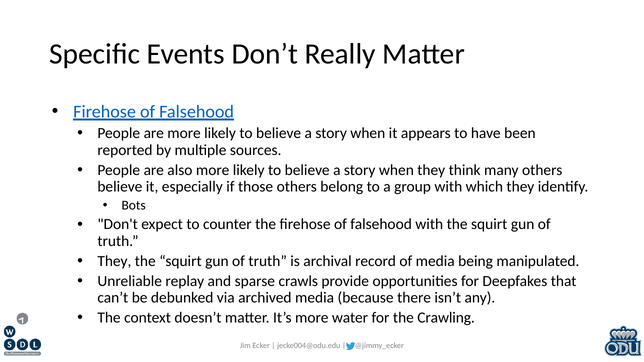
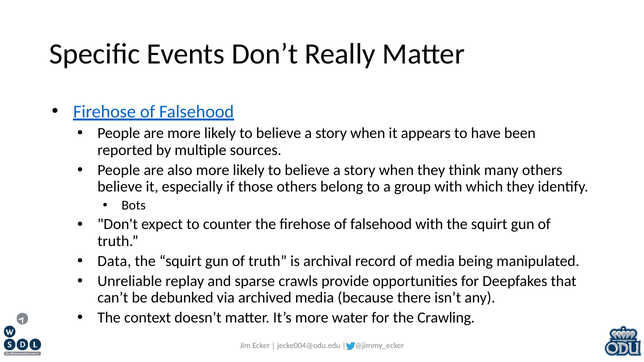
They: They -> Data (114, 261)
